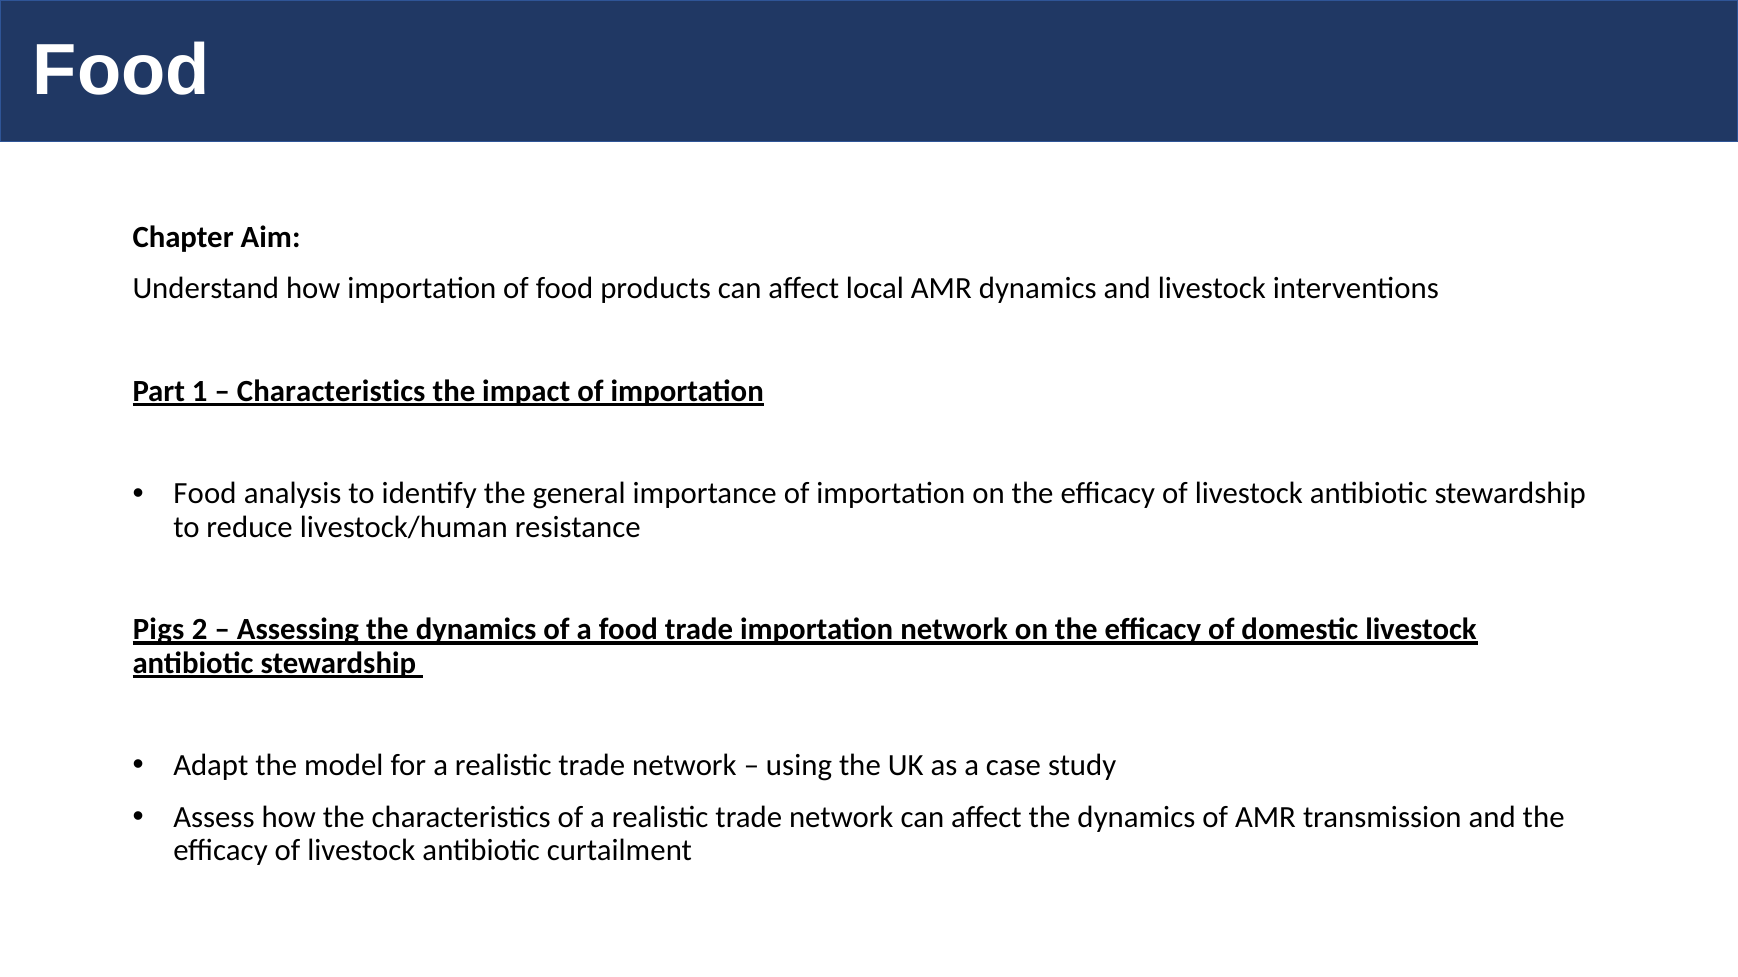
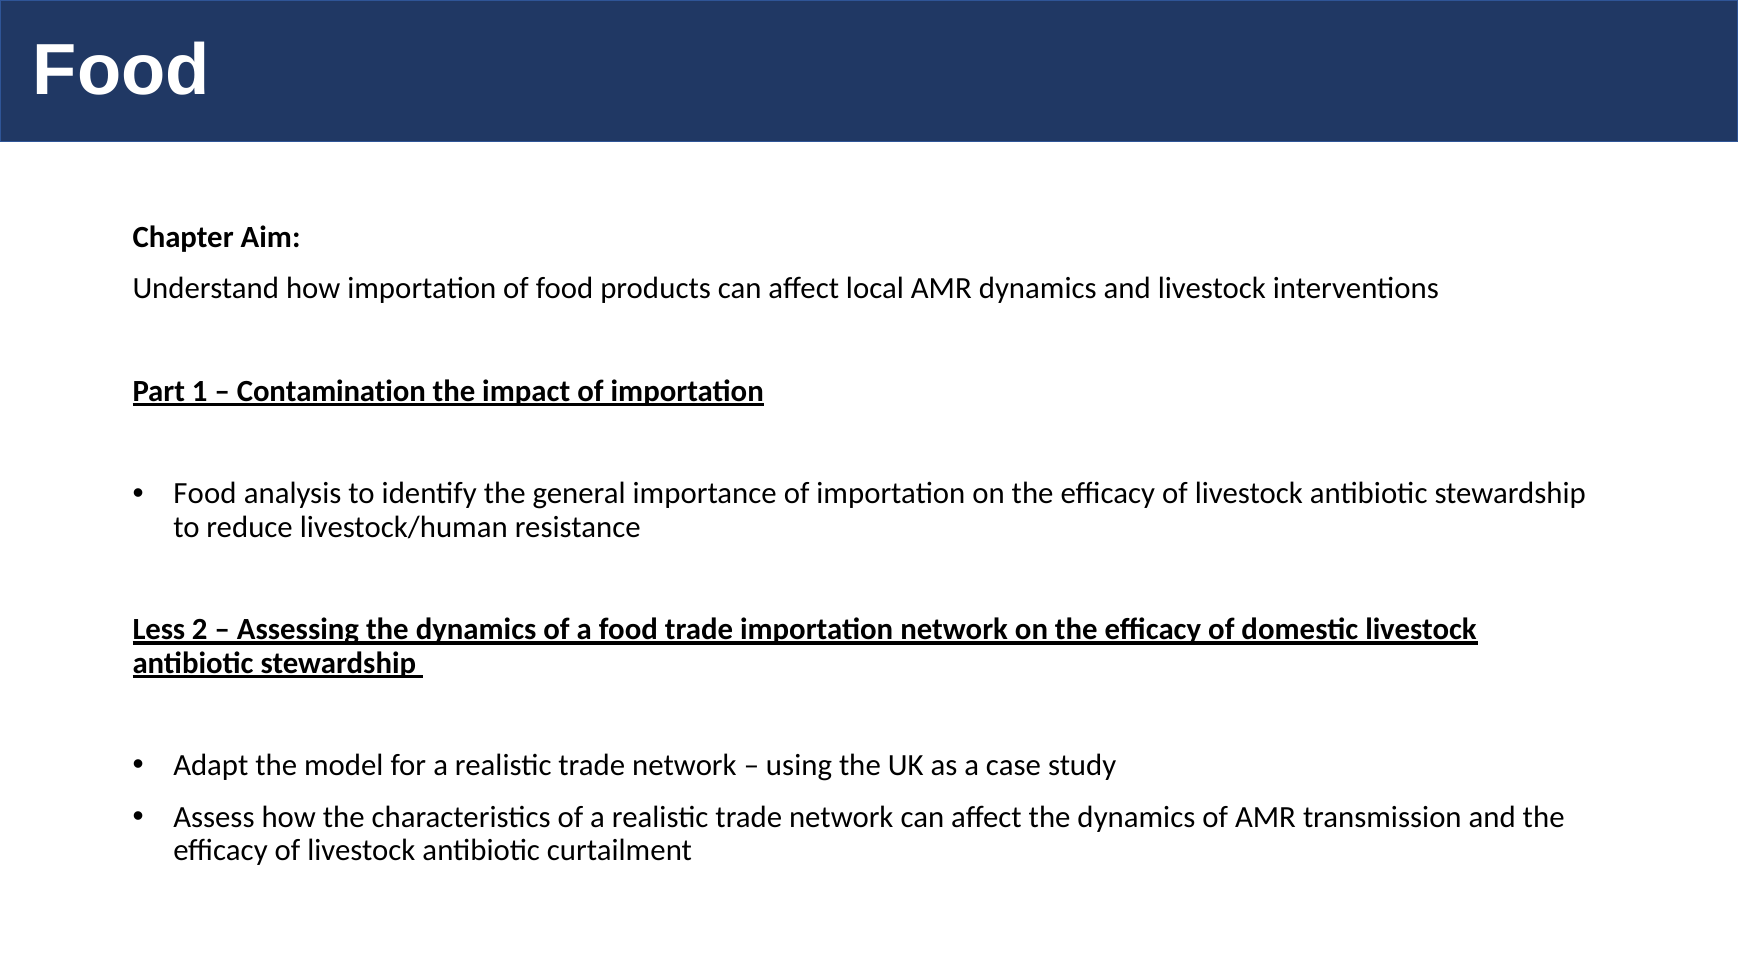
Characteristics: Characteristics -> Contamination (331, 391)
Pigs: Pigs -> Less (159, 630)
